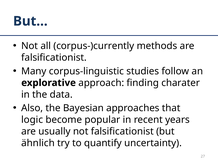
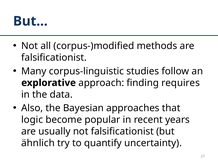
corpus-)currently: corpus-)currently -> corpus-)modified (94, 46)
charater: charater -> requires (181, 83)
